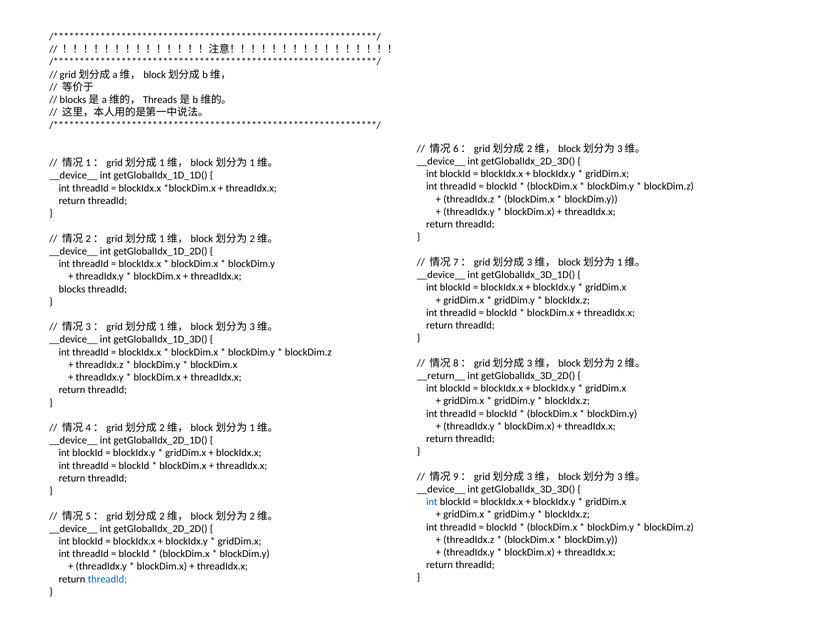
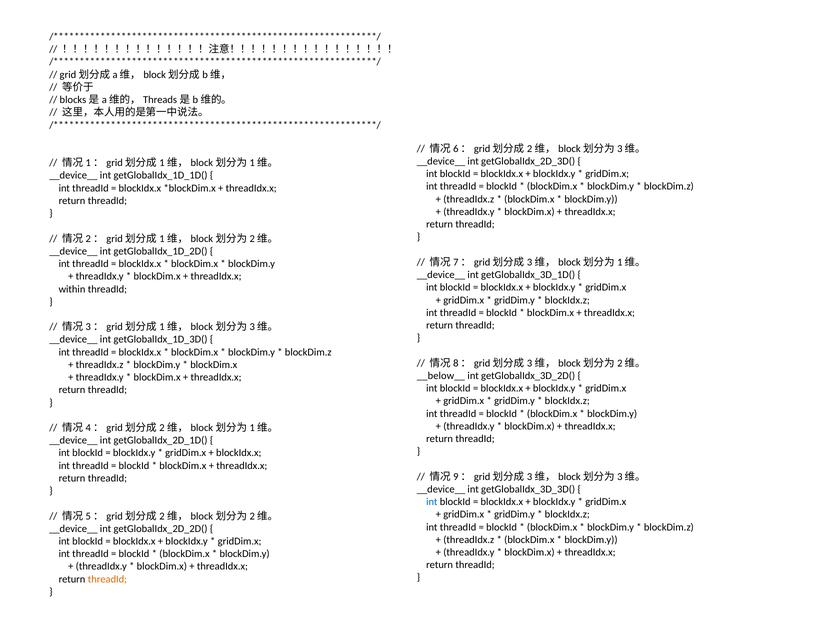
blocks: blocks -> within (72, 289)
__return__: __return__ -> __below__ (441, 375)
threadId colour: blue -> orange (107, 579)
